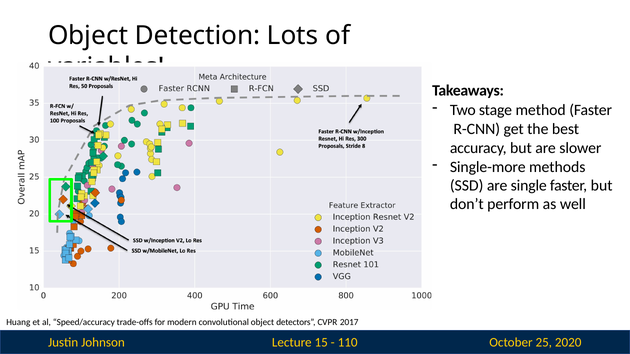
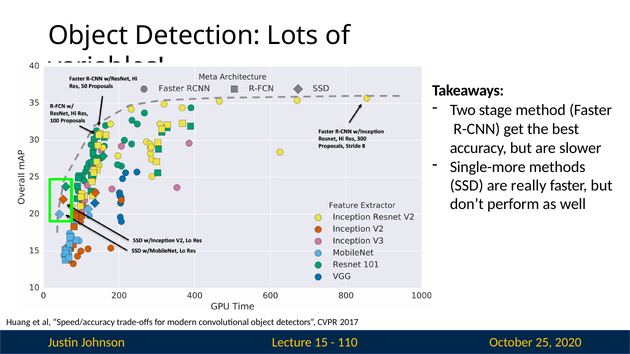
single: single -> really (529, 186)
